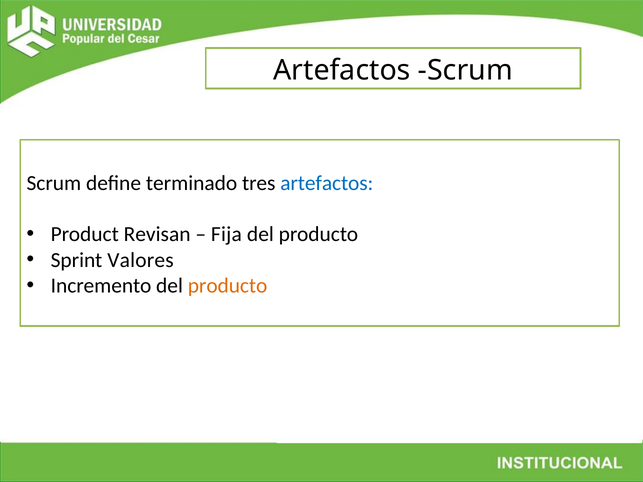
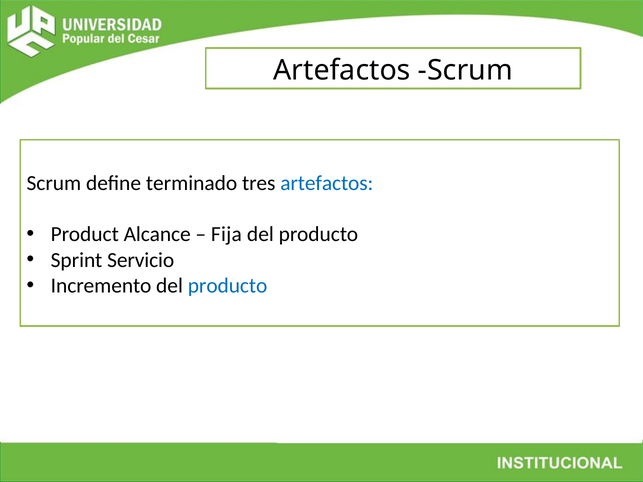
Revisan: Revisan -> Alcance (157, 235)
Valores: Valores -> Servicio (141, 260)
producto colour: orange -> blue (228, 286)
